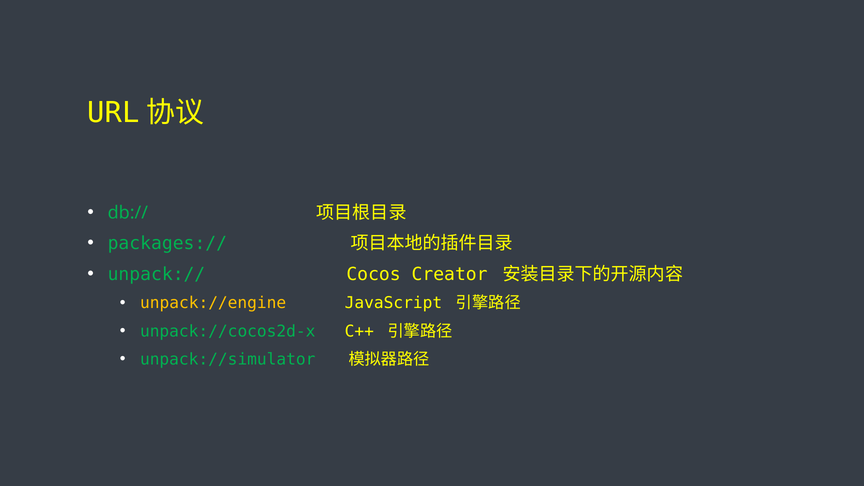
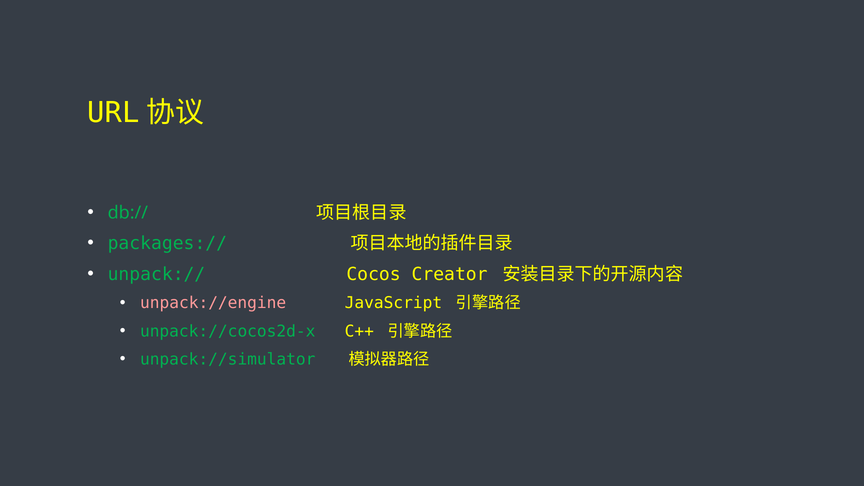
unpack://engine colour: yellow -> pink (213, 303)
